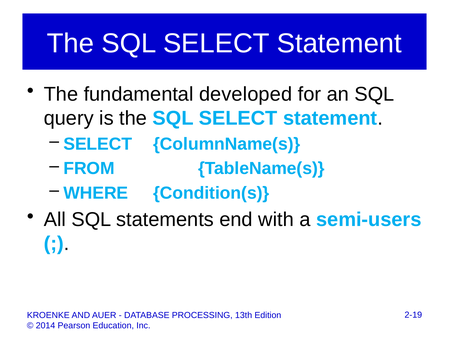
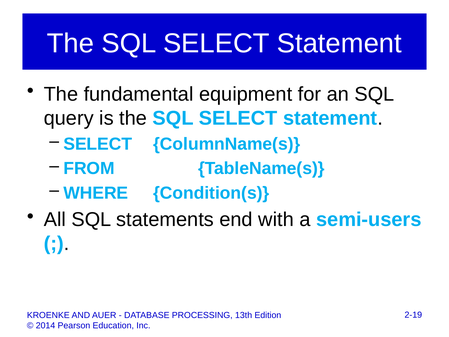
developed: developed -> equipment (246, 94)
